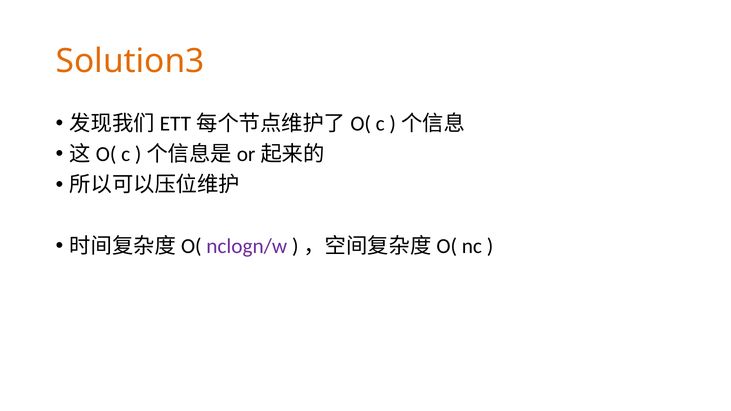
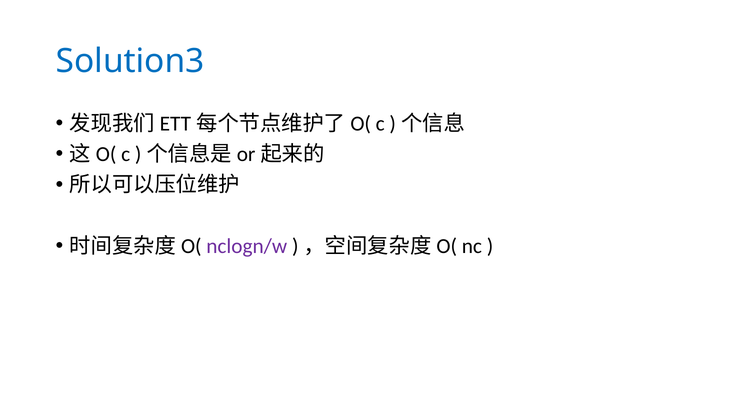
Solution3 colour: orange -> blue (130, 61)
